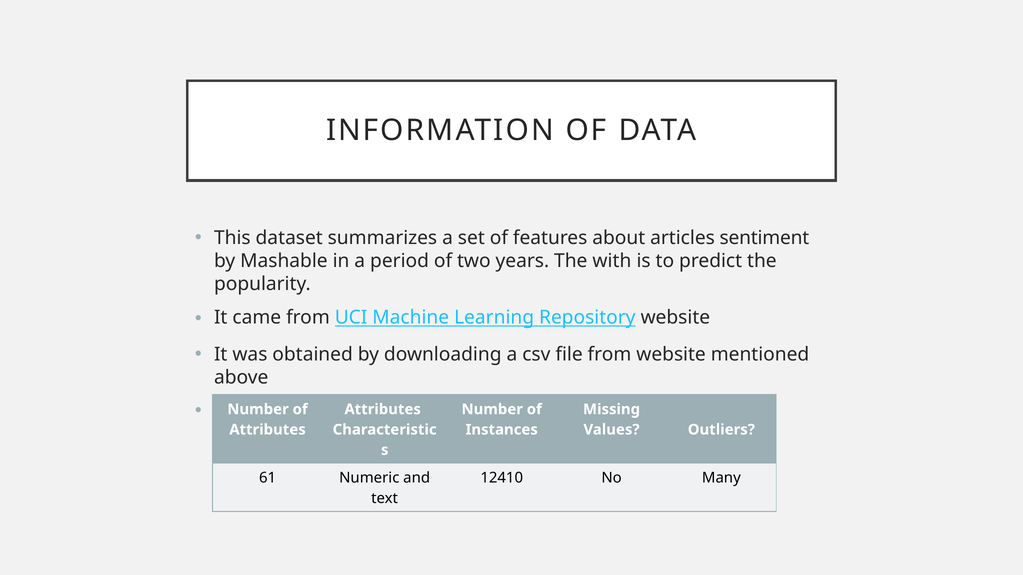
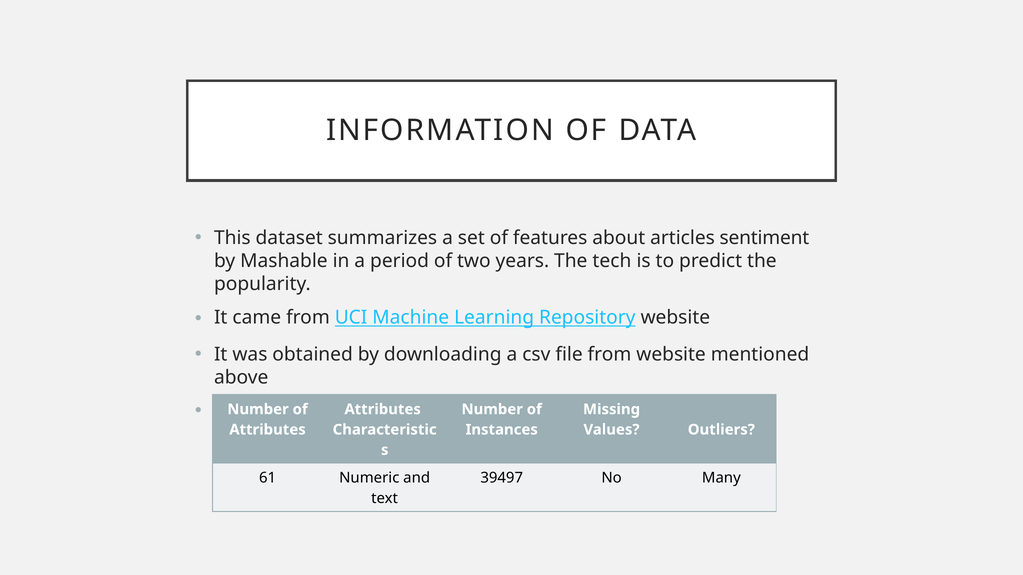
with: with -> tech (612, 261)
12410: 12410 -> 39497 (502, 478)
